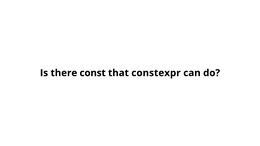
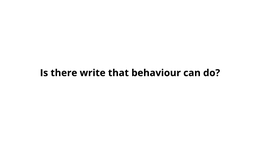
const: const -> write (93, 73)
constexpr: constexpr -> behaviour (156, 73)
